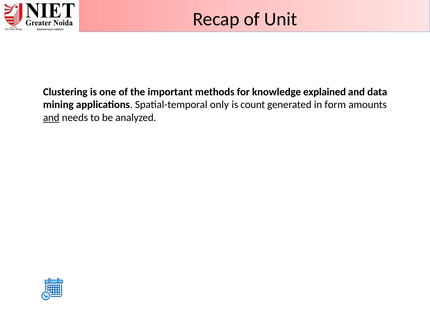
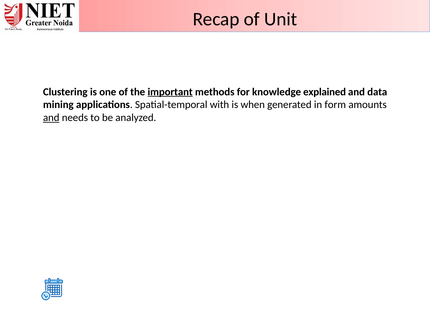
important underline: none -> present (170, 92)
only: only -> with (219, 105)
count: count -> when (253, 105)
